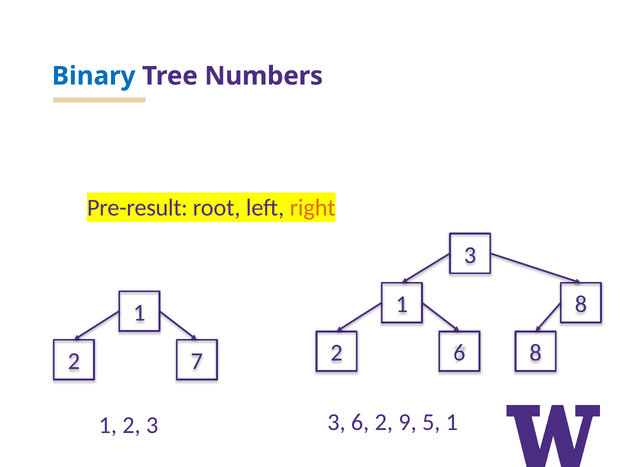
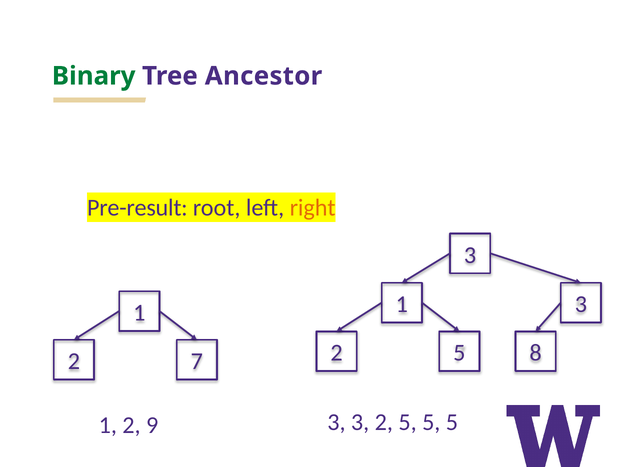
Binary colour: blue -> green (94, 76)
Numbers: Numbers -> Ancestor (264, 76)
1 8: 8 -> 3 (581, 304)
6: 6 -> 5 (459, 353)
2 3: 3 -> 9 (152, 425)
3 6: 6 -> 3 (360, 422)
9: 9 -> 5 (408, 422)
1: 1 -> 5 (452, 422)
